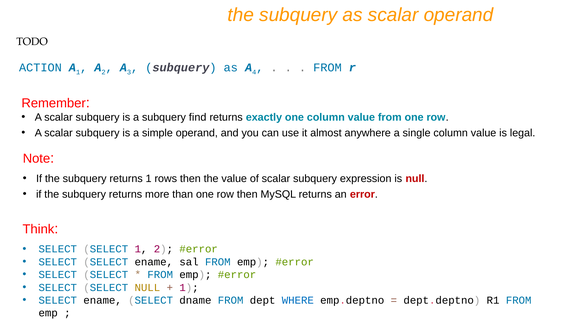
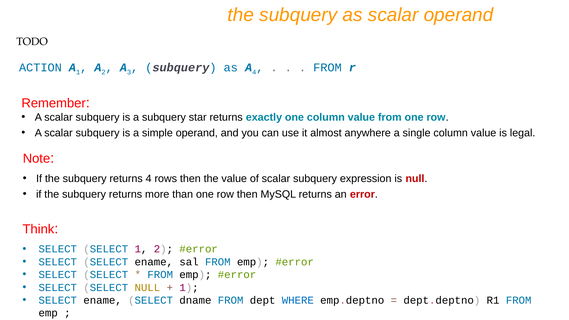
find: find -> star (198, 117)
returns 1: 1 -> 4 (149, 179)
